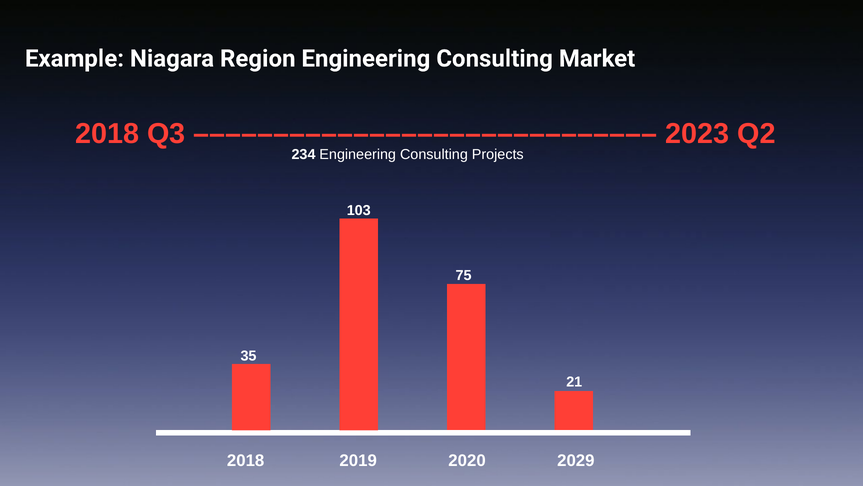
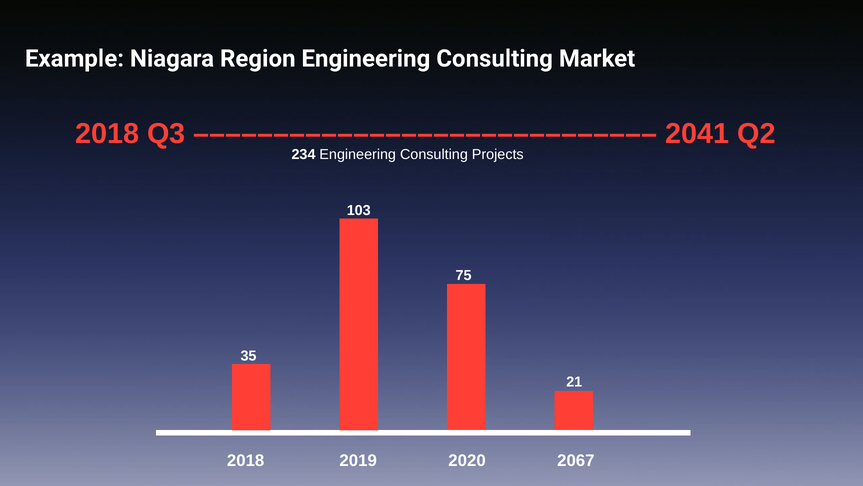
2023: 2023 -> 2041 (697, 134)
2029: 2029 -> 2067 (576, 460)
